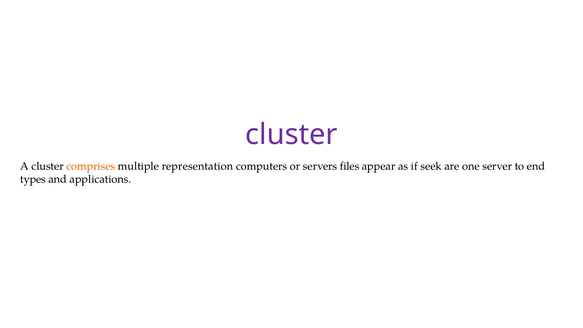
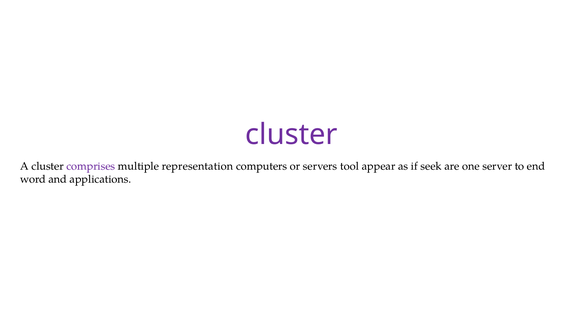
comprises colour: orange -> purple (91, 166)
files: files -> tool (350, 166)
types: types -> word (33, 179)
